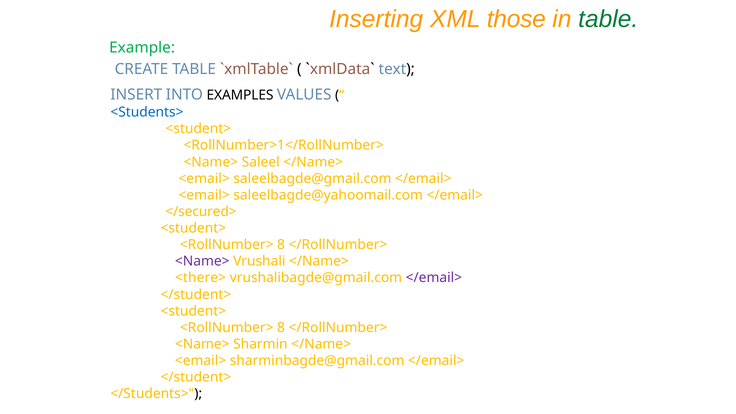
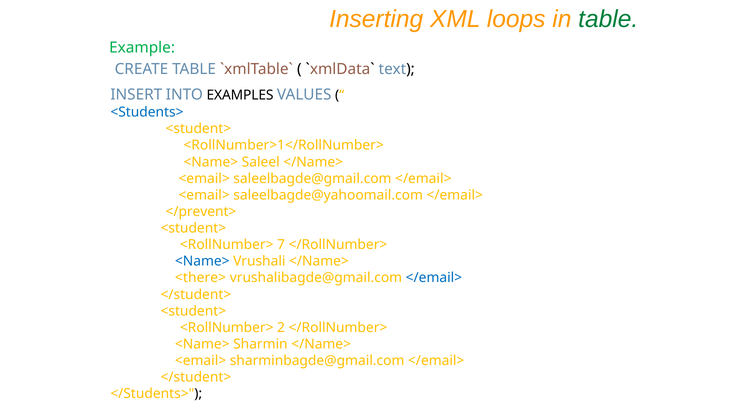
those: those -> loops (516, 19)
</secured>: </secured> -> </prevent> (201, 212)
8: 8 -> 7 (281, 245)
<Name> colour: purple -> blue (202, 261)
</email> colour: purple -> blue (434, 278)
8: 8 -> 2 (281, 328)
